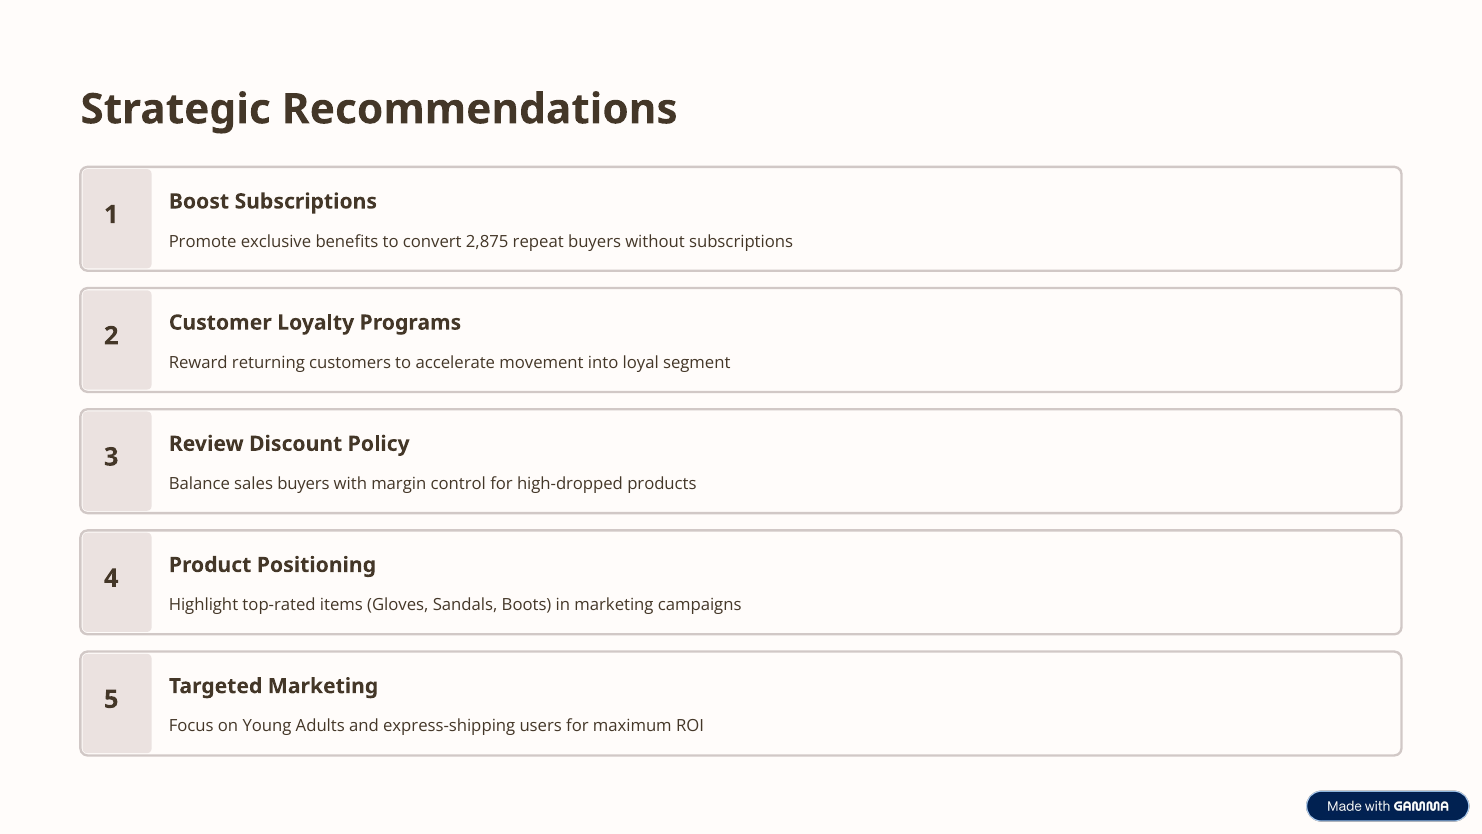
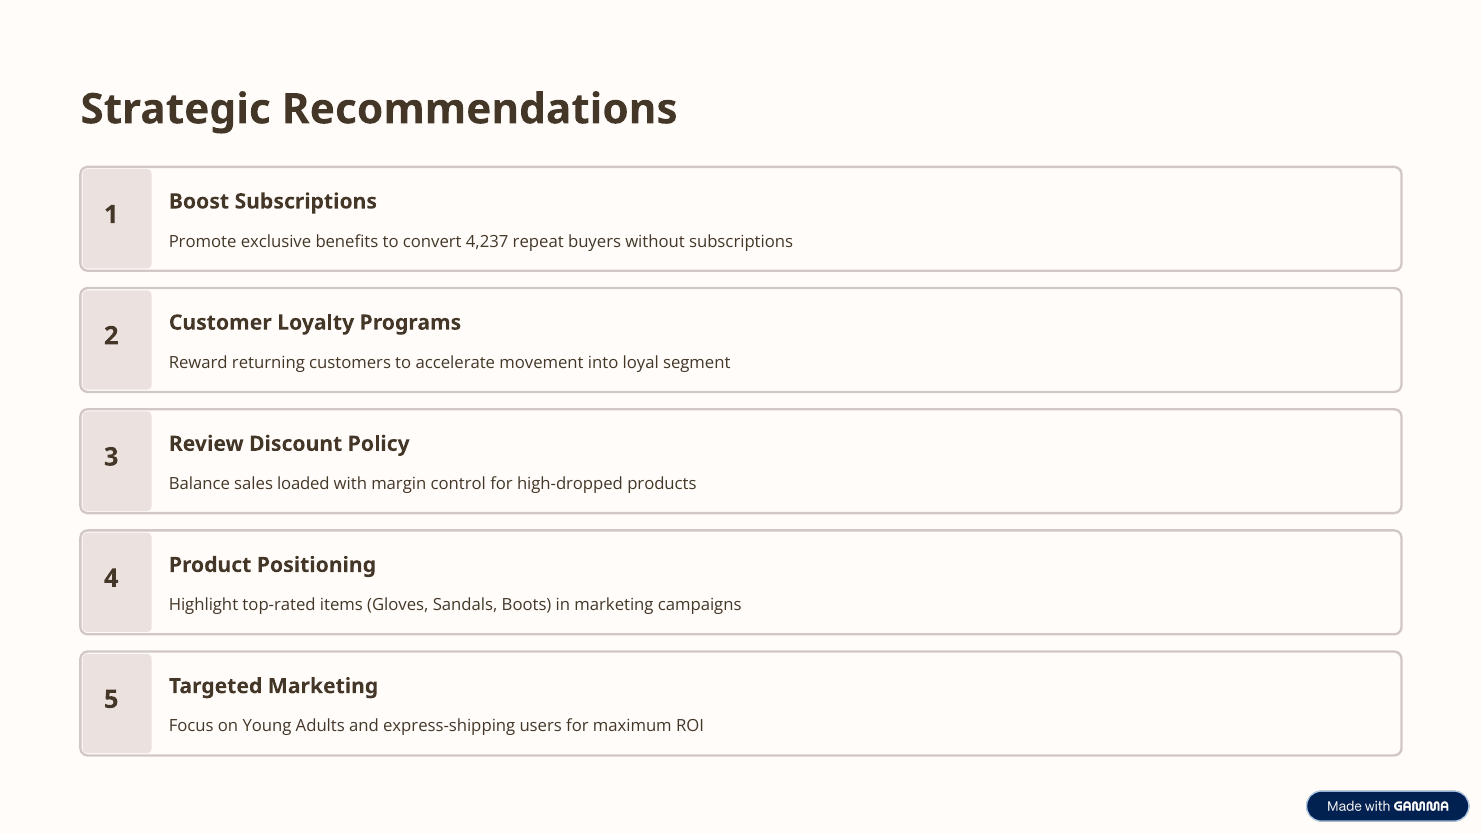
2,875: 2,875 -> 4,237 (487, 242)
sales buyers: buyers -> loaded (303, 484)
